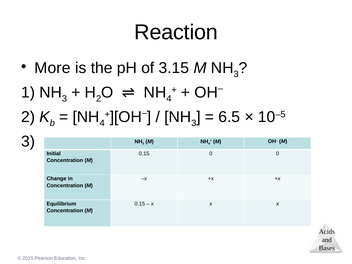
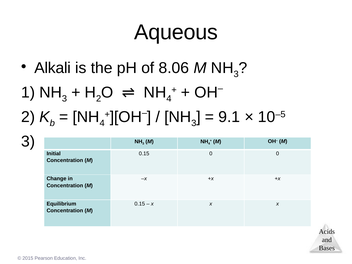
Reaction: Reaction -> Aqueous (176, 32)
More: More -> Alkali (53, 68)
3.15: 3.15 -> 8.06 (174, 68)
6.5: 6.5 -> 9.1 (229, 117)
